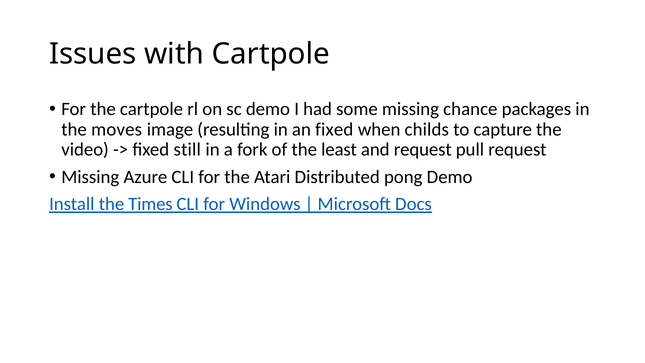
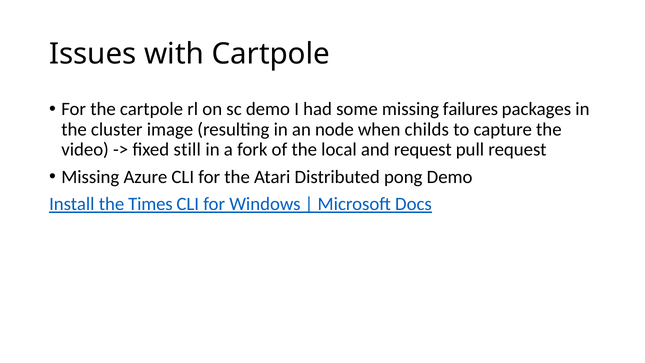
chance: chance -> failures (470, 109)
moves: moves -> cluster (117, 129)
an fixed: fixed -> node (334, 129)
least: least -> local (339, 150)
